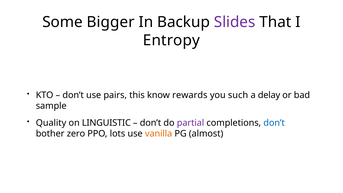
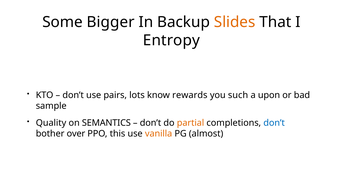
Slides colour: purple -> orange (235, 22)
this: this -> lots (137, 95)
delay: delay -> upon (269, 95)
LINGUISTIC: LINGUISTIC -> SEMANTICS (106, 123)
partial colour: purple -> orange (191, 123)
zero: zero -> over (76, 134)
lots: lots -> this (118, 134)
